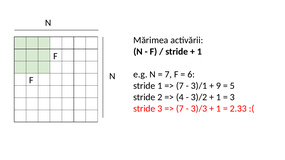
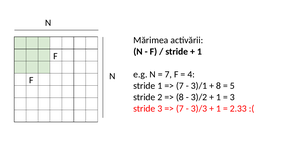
6: 6 -> 4 (191, 75)
9: 9 -> 8 (219, 86)
4: 4 -> 8 (180, 97)
